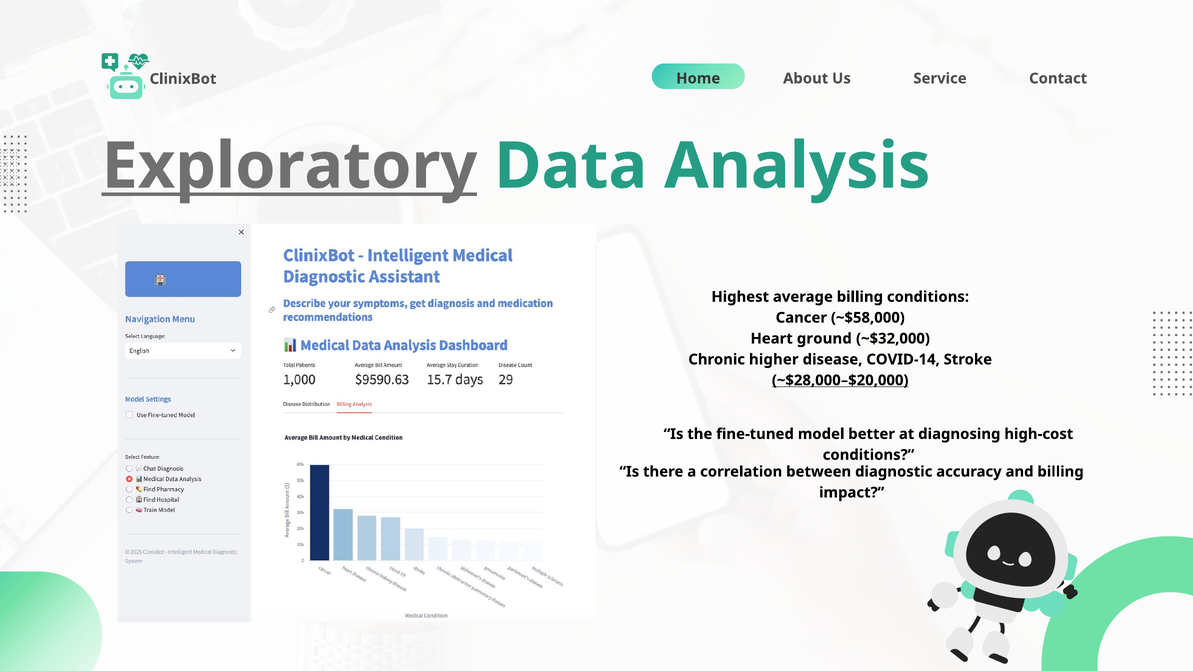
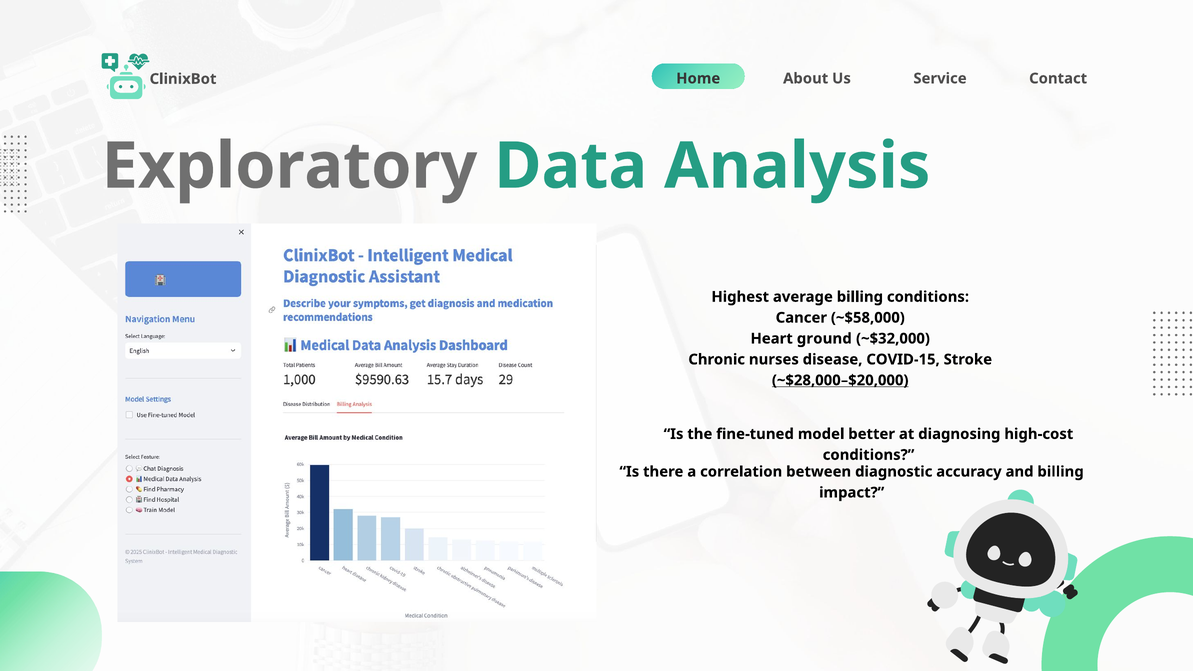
Exploratory underline: present -> none (289, 166)
higher: higher -> nurses (774, 360)
COVID-14: COVID-14 -> COVID-15 (903, 360)
